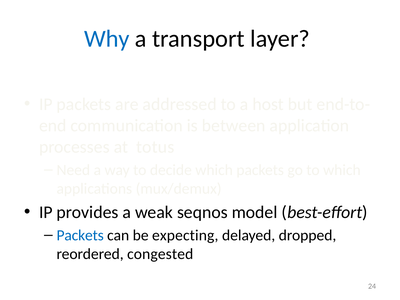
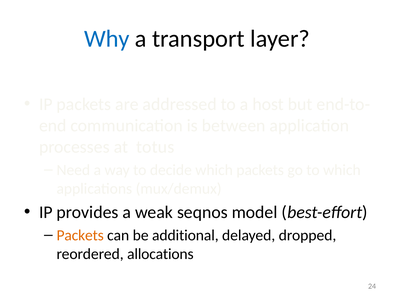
Packets colour: blue -> orange (80, 235)
expecting: expecting -> additional (185, 235)
congested: congested -> allocations (160, 254)
